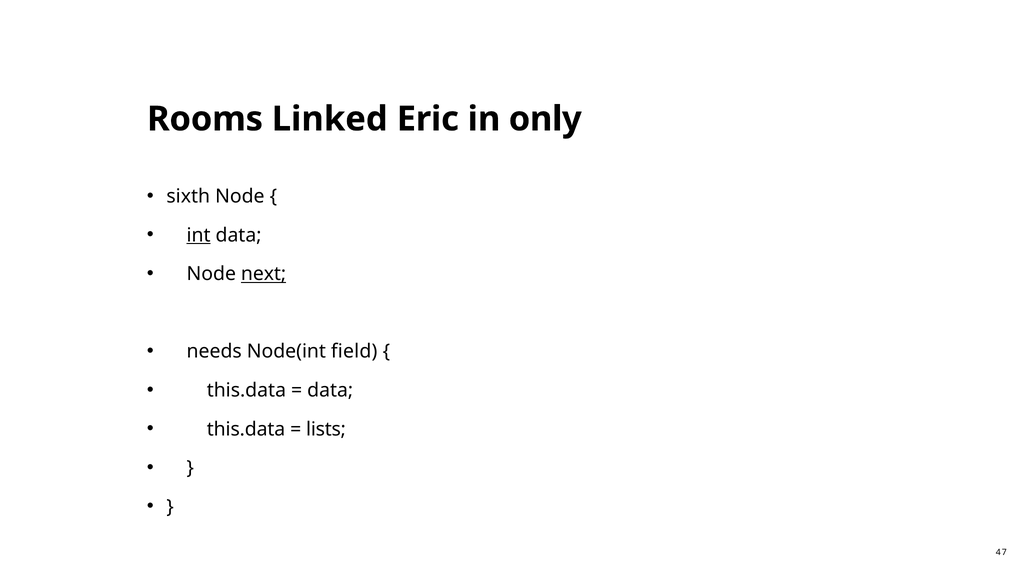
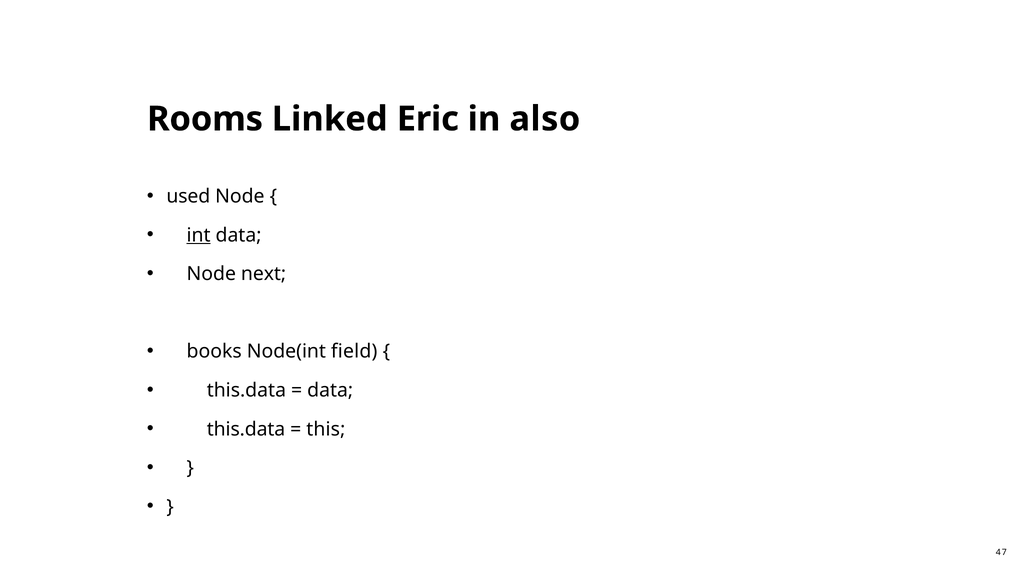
only: only -> also (545, 119)
sixth: sixth -> used (188, 196)
next underline: present -> none (264, 274)
needs: needs -> books (214, 351)
lists: lists -> this (326, 429)
